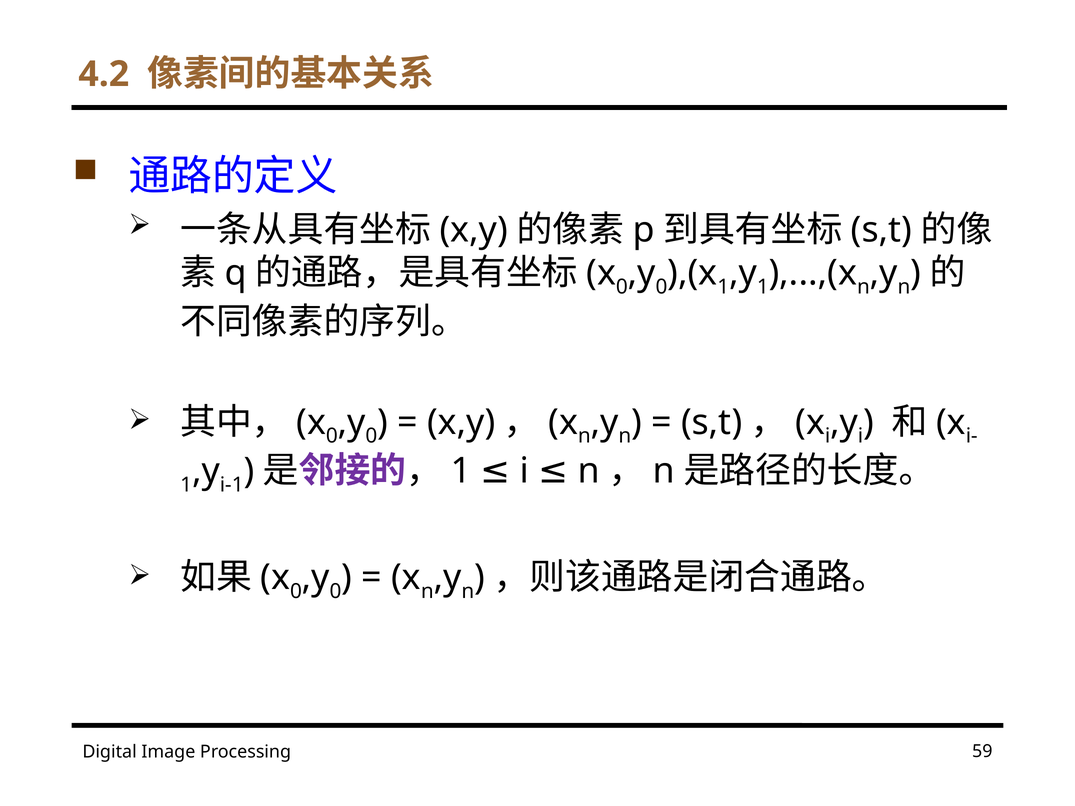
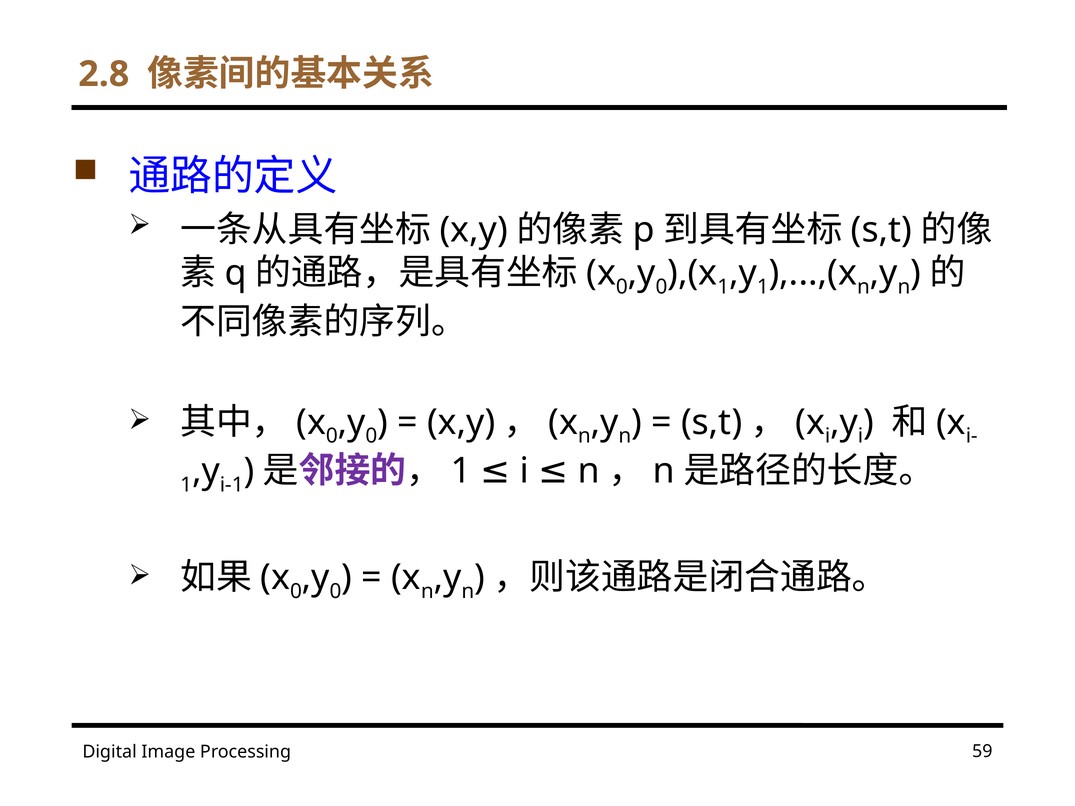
4.2: 4.2 -> 2.8 (104, 74)
